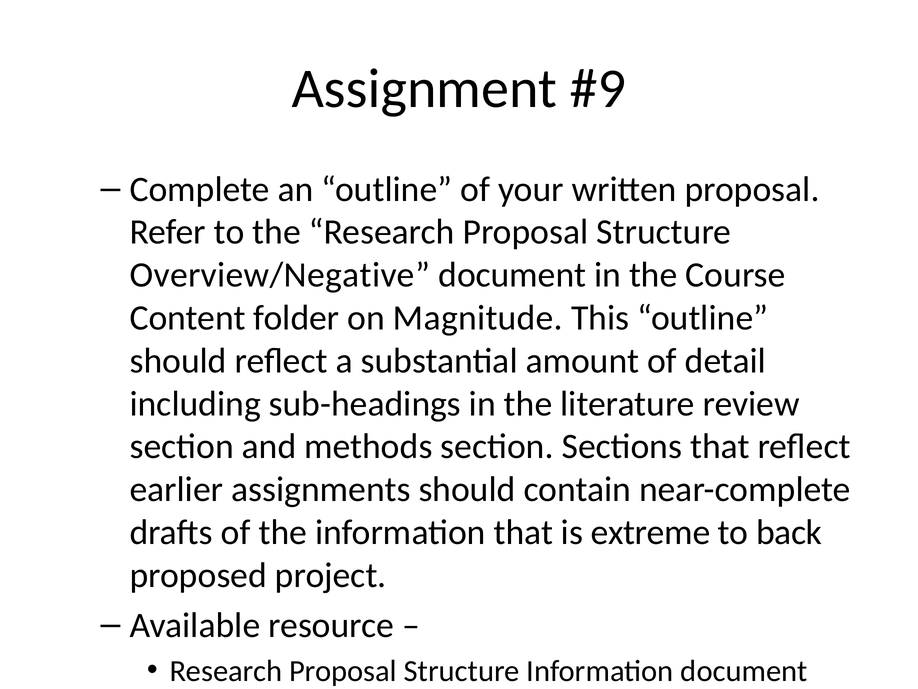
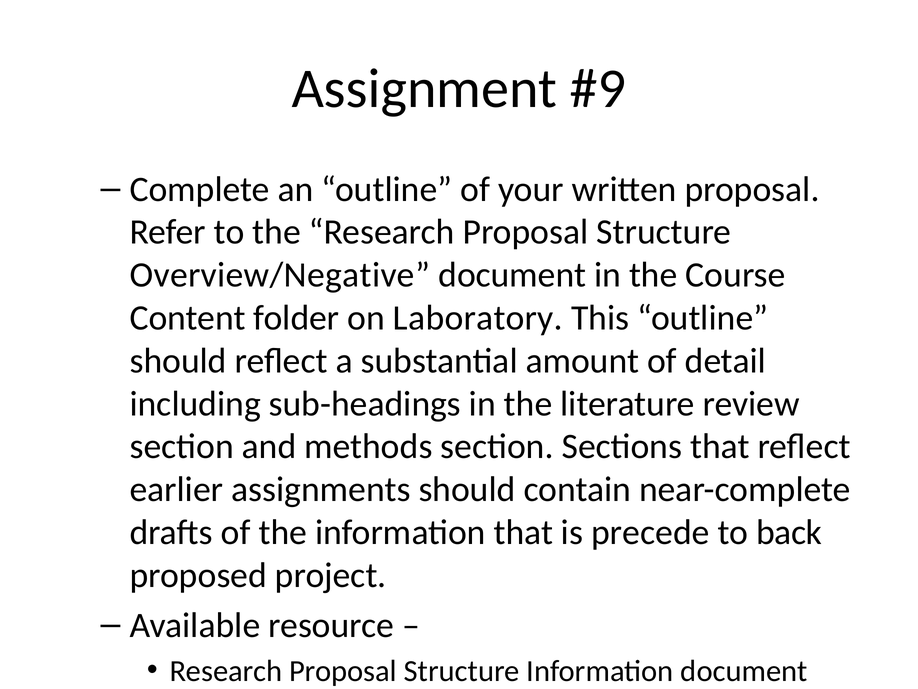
Magnitude: Magnitude -> Laboratory (478, 318)
extreme: extreme -> precede (650, 532)
